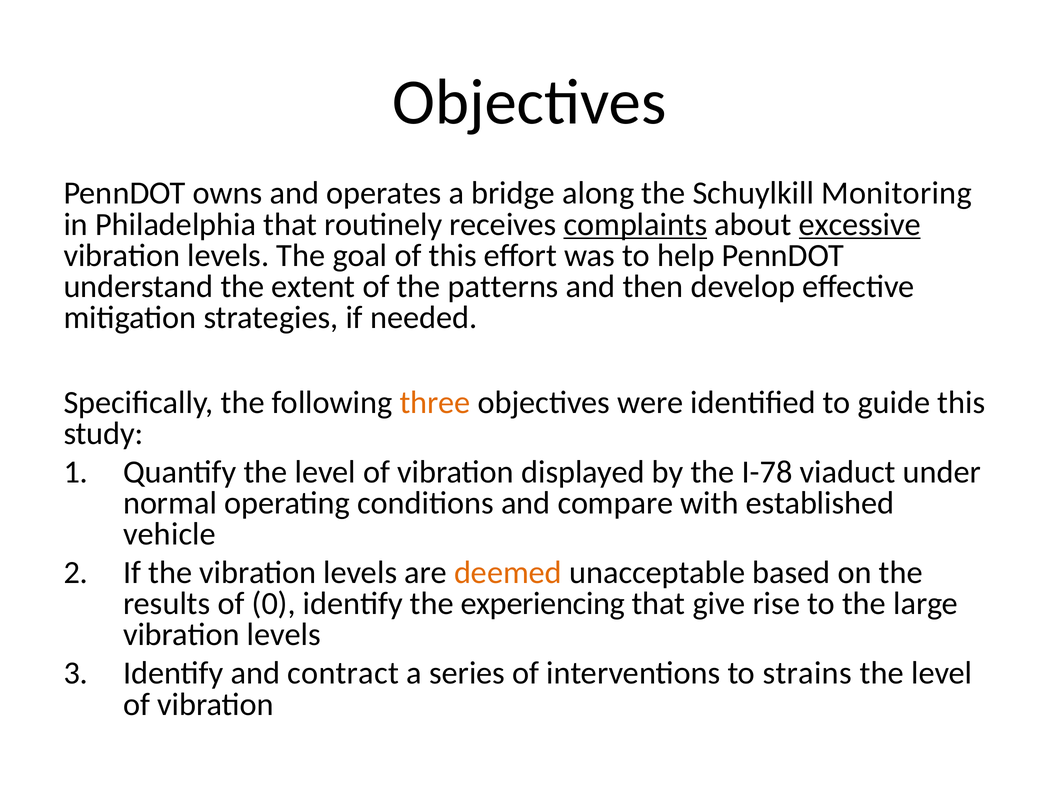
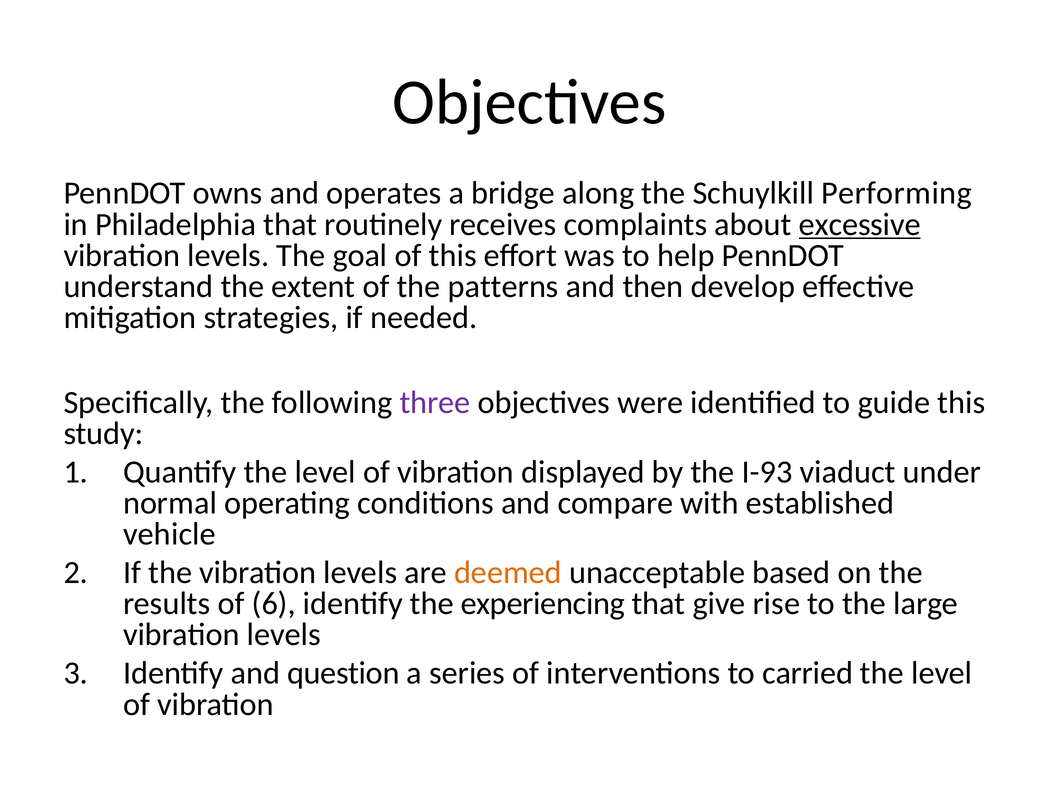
Monitoring: Monitoring -> Performing (897, 193)
complaints underline: present -> none (636, 224)
three colour: orange -> purple (435, 402)
I-78: I-78 -> I-93 (767, 472)
0: 0 -> 6 (274, 604)
contract: contract -> question (343, 674)
strains: strains -> carried (808, 674)
